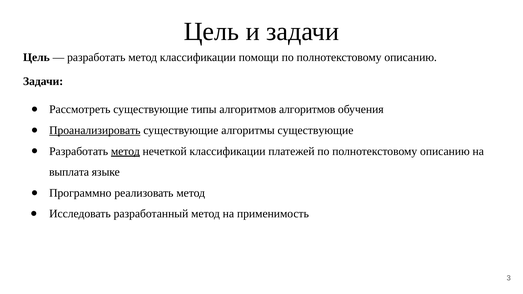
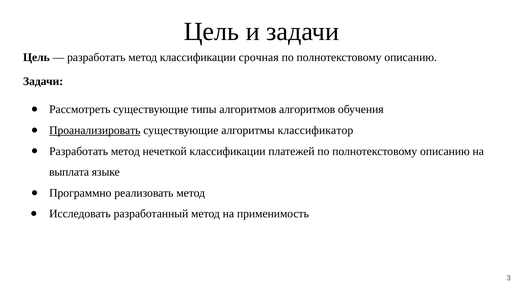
помощи: помощи -> срочная (259, 57)
алгоритмы существующие: существующие -> классификатор (315, 130)
метод underline: present -> none (125, 151)
